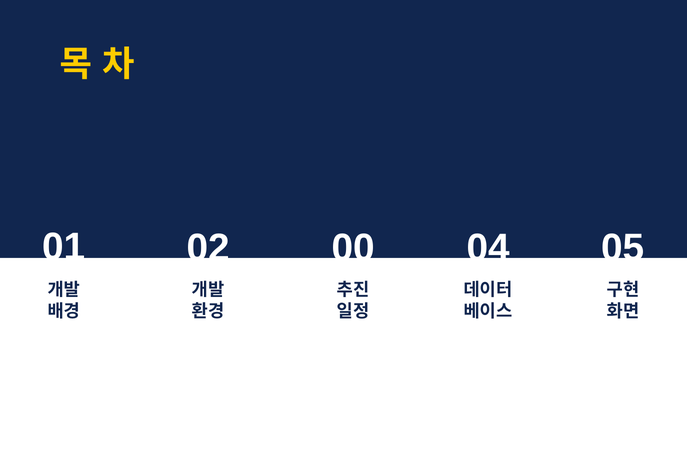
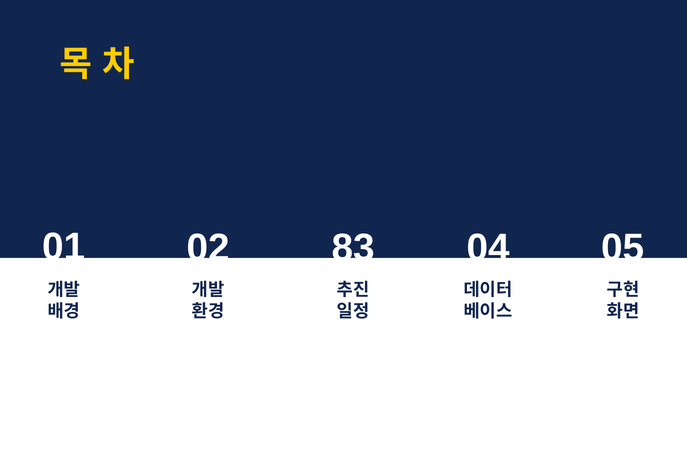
00: 00 -> 83 (353, 248)
